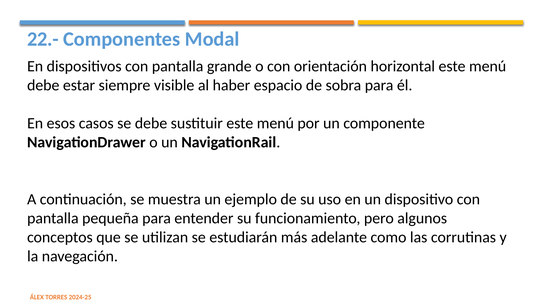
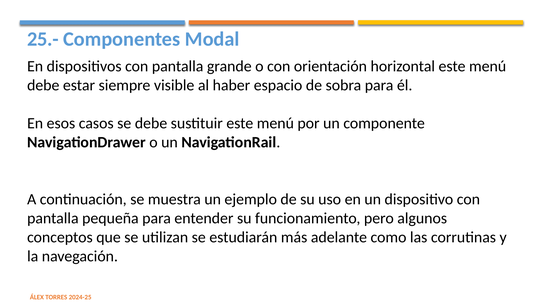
22.-: 22.- -> 25.- (43, 39)
